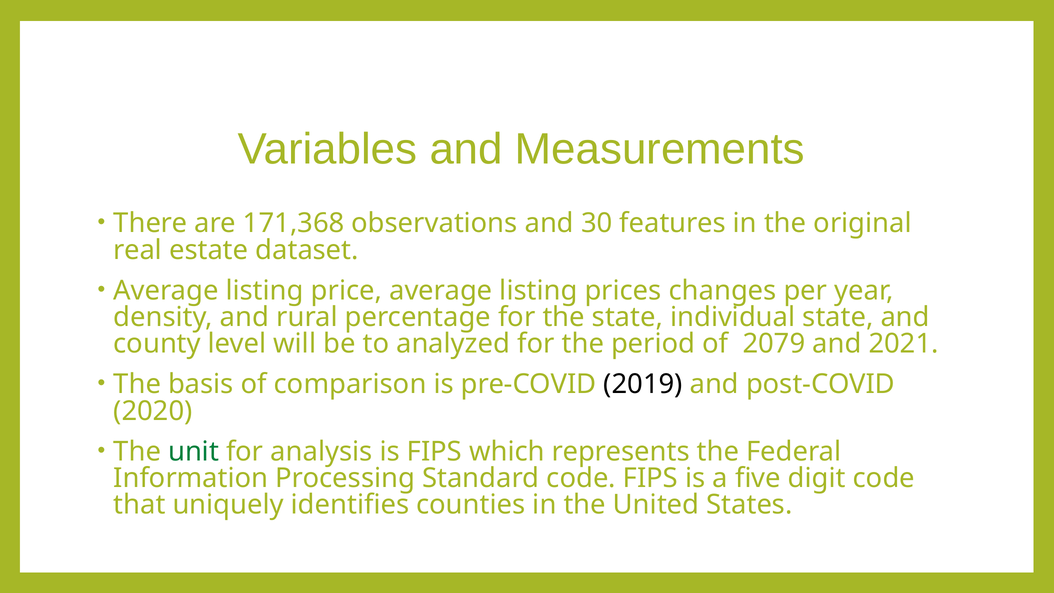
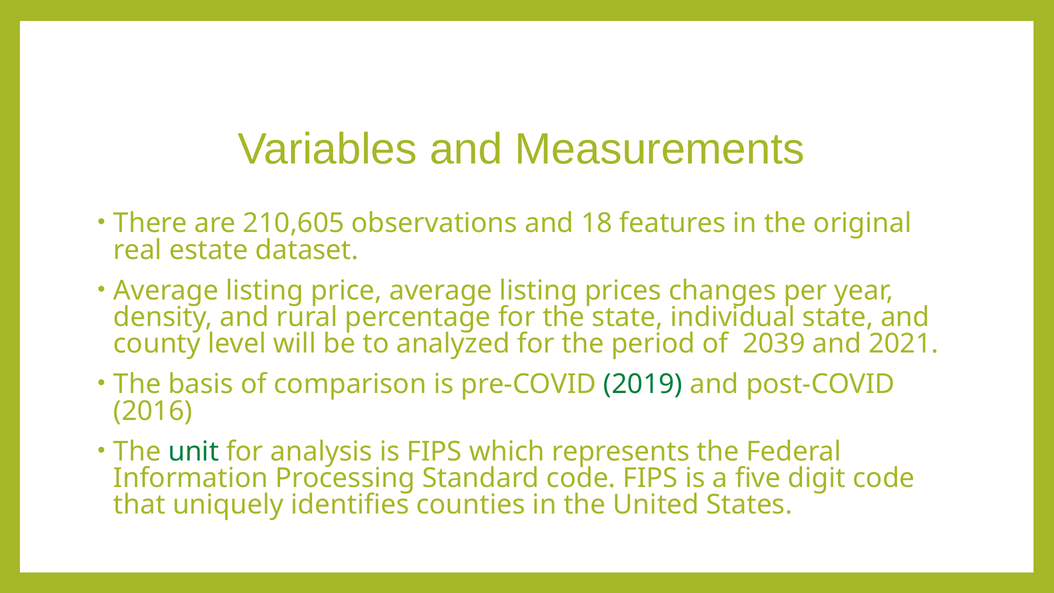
171,368: 171,368 -> 210,605 (294, 223)
30: 30 -> 18 (597, 223)
2079: 2079 -> 2039 (774, 344)
2019 colour: black -> green (643, 384)
2020: 2020 -> 2016 (153, 411)
